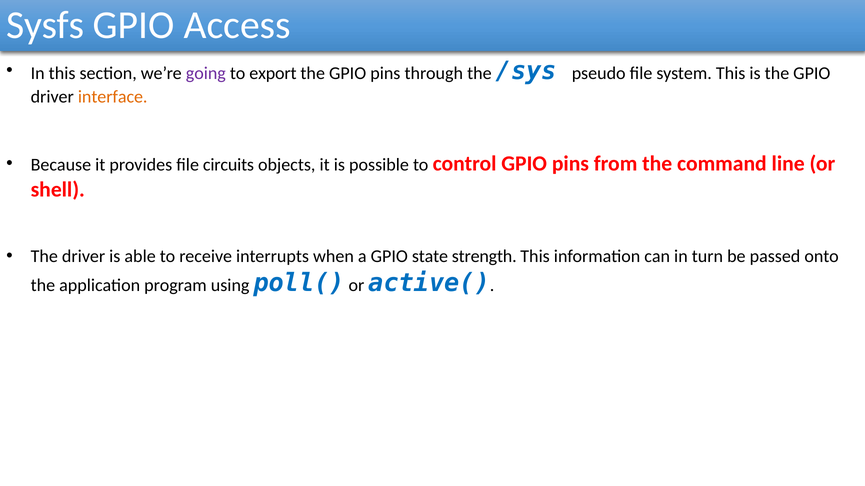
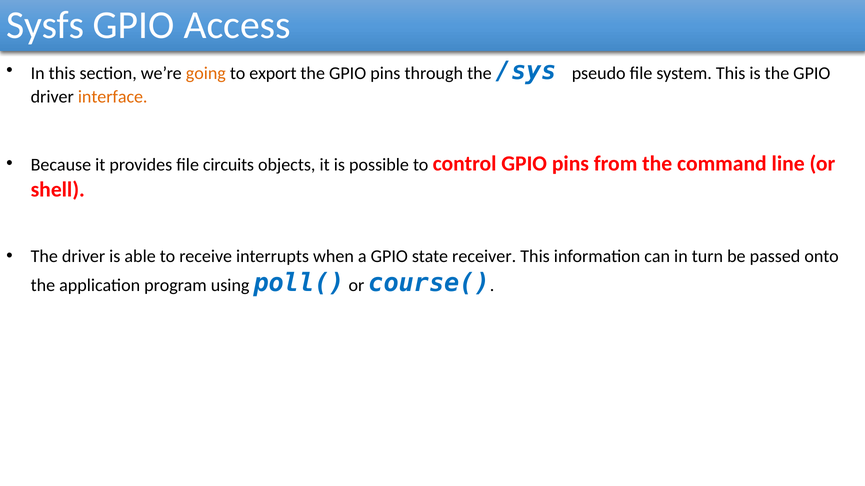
going colour: purple -> orange (206, 74)
strength: strength -> receiver (484, 257)
active(: active( -> course( (429, 283)
